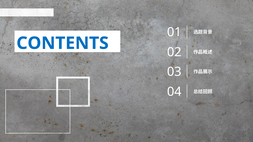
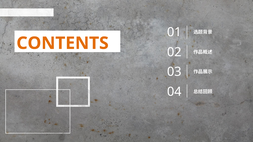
CONTENTS colour: blue -> orange (63, 43)
